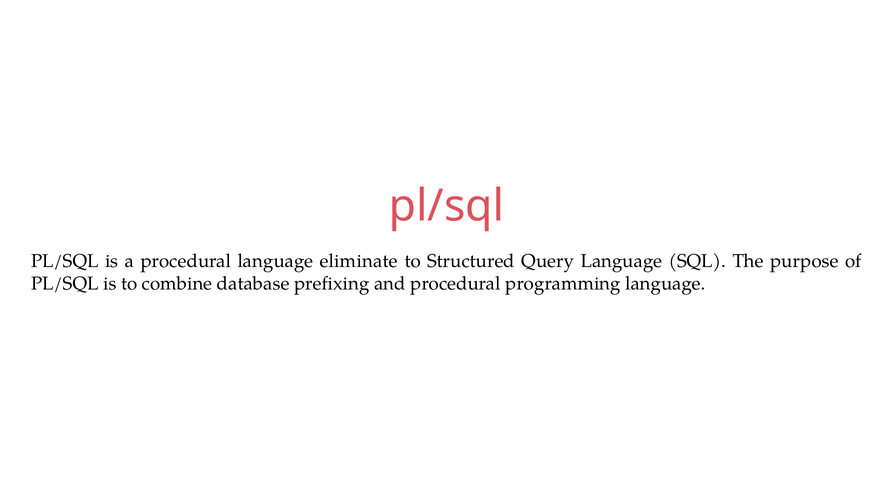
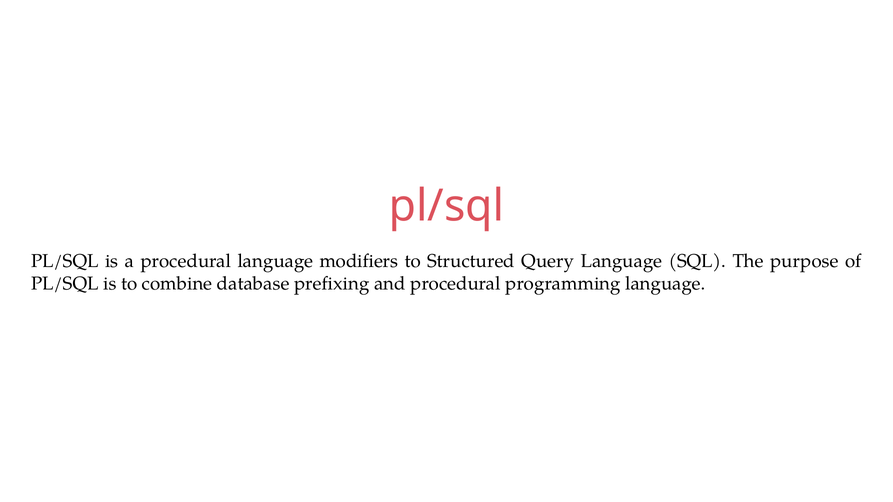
eliminate: eliminate -> modifiers (359, 261)
